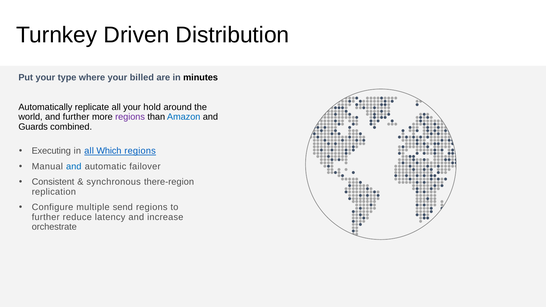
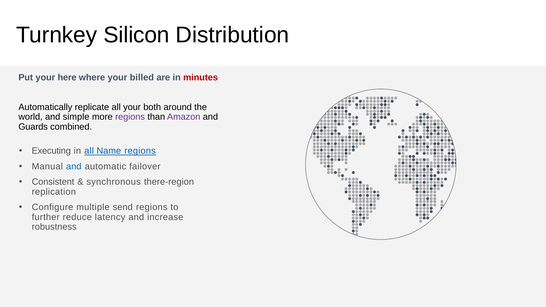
Driven: Driven -> Silicon (137, 35)
type: type -> here (67, 77)
minutes colour: black -> red (201, 77)
hold: hold -> both (152, 107)
and further: further -> simple (76, 117)
Amazon colour: blue -> purple (184, 117)
Which: Which -> Name (109, 151)
orchestrate: orchestrate -> robustness (54, 227)
